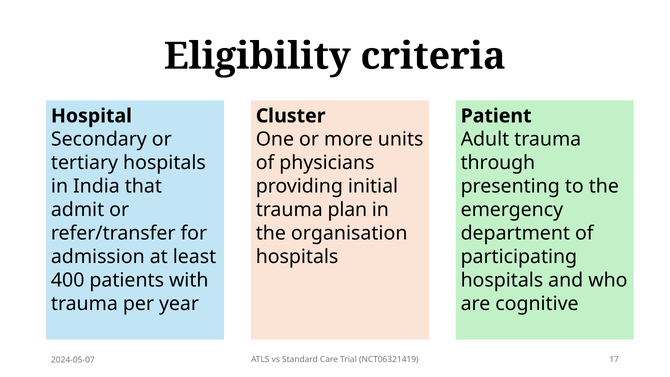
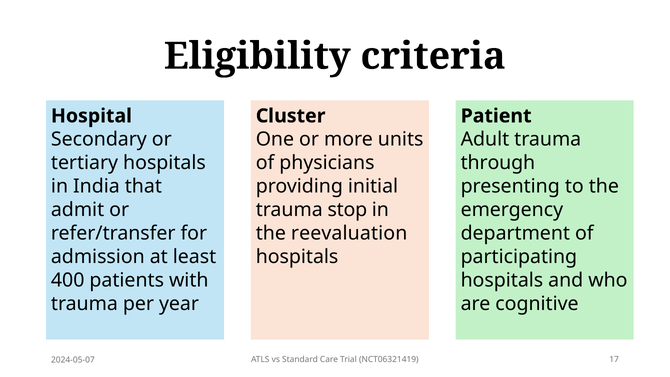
plan: plan -> stop (347, 210)
organisation: organisation -> reevaluation (349, 233)
